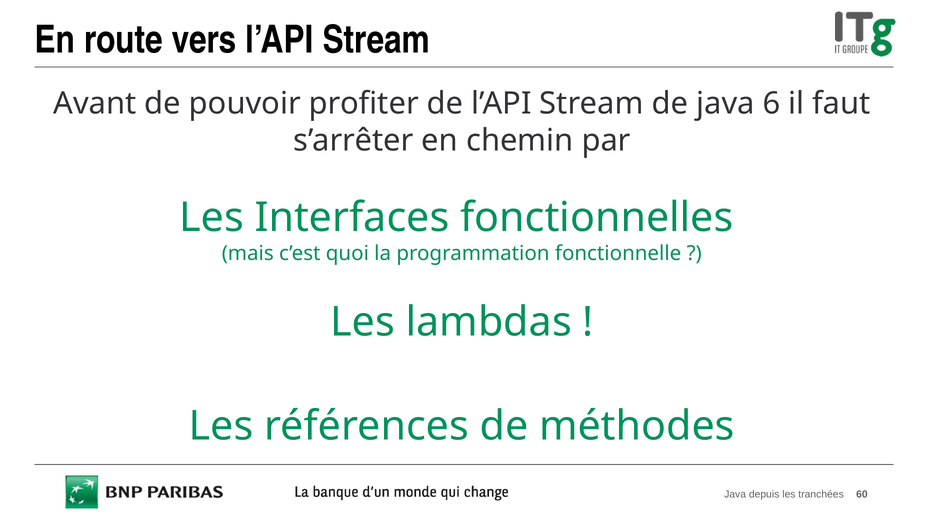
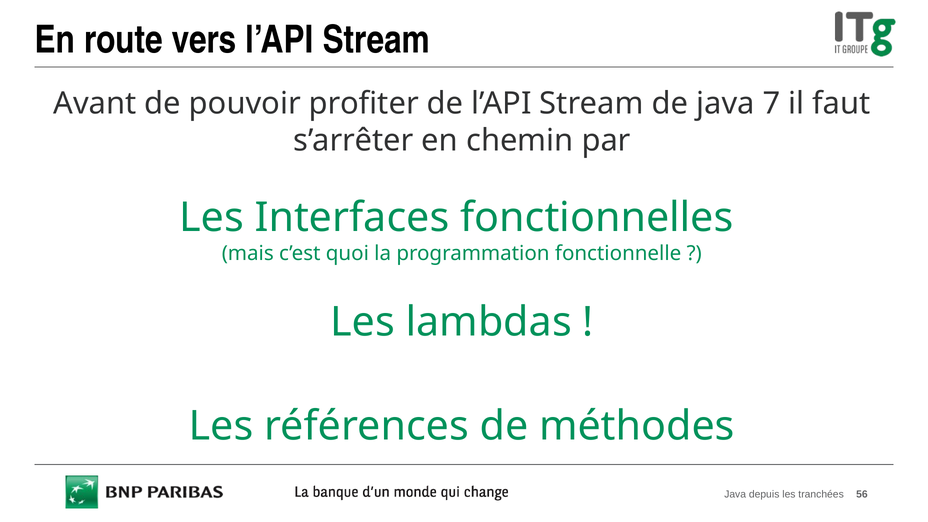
6: 6 -> 7 (771, 104)
60: 60 -> 56 (862, 494)
